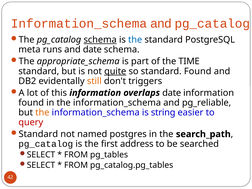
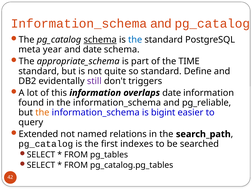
runs: runs -> year (52, 50)
quite underline: present -> none (115, 71)
standard Found: Found -> Define (198, 71)
still colour: orange -> purple (94, 81)
string: string -> bigint (163, 113)
query colour: red -> black (31, 122)
Standard: Standard -> Extended (38, 134)
postgres: postgres -> relations (128, 134)
address: address -> indexes (137, 144)
